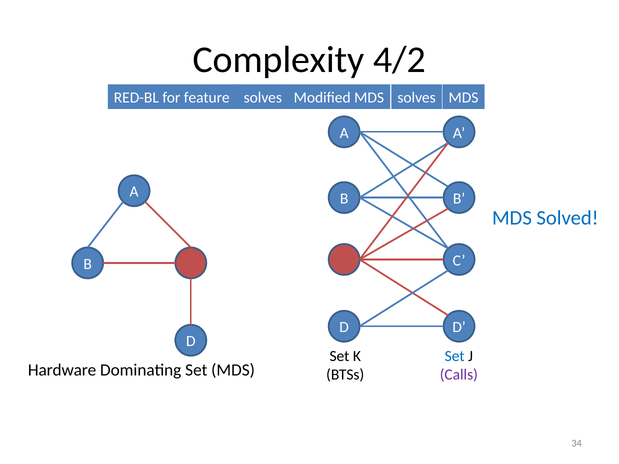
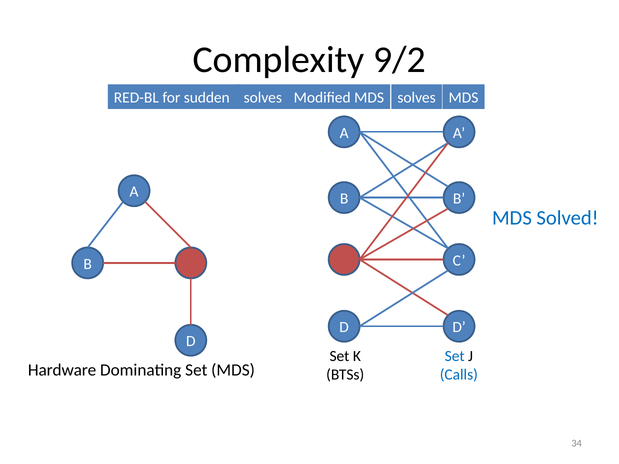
4/2: 4/2 -> 9/2 (399, 60)
feature: feature -> sudden (207, 98)
Calls colour: purple -> blue (459, 375)
